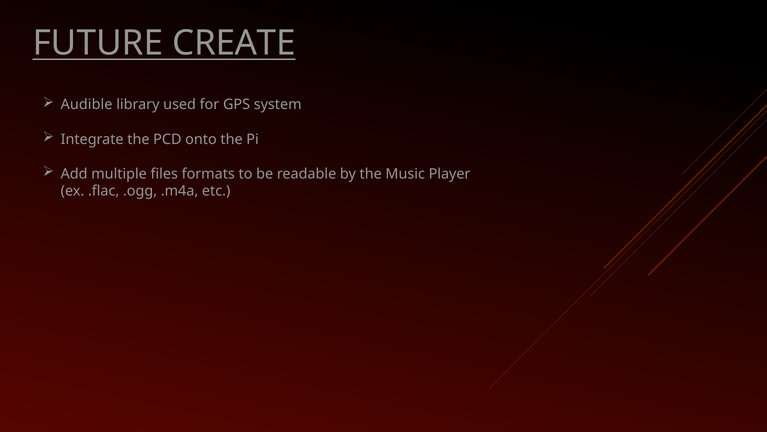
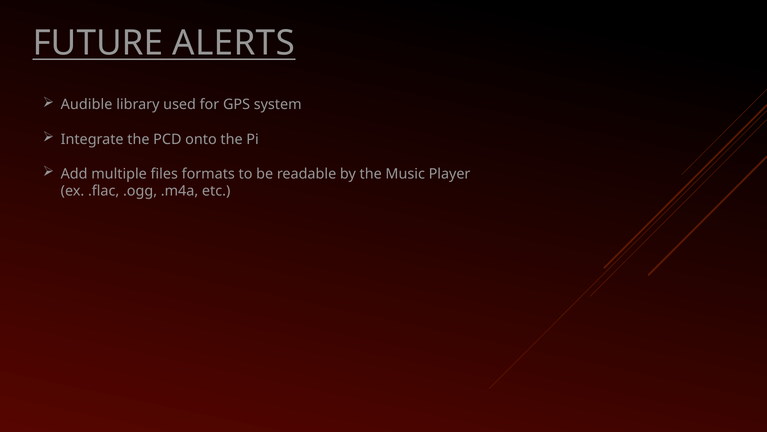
CREATE: CREATE -> ALERTS (234, 43)
